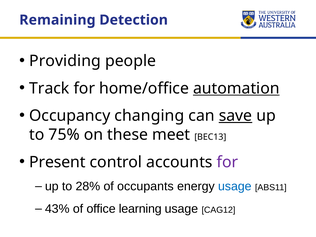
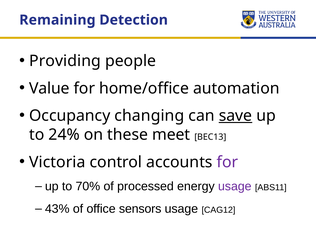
Track: Track -> Value (49, 88)
automation underline: present -> none (236, 88)
75%: 75% -> 24% (64, 135)
Present: Present -> Victoria (57, 162)
28%: 28% -> 70% (88, 186)
occupants: occupants -> processed (145, 186)
usage colour: blue -> purple (235, 186)
learning: learning -> sensors (140, 209)
